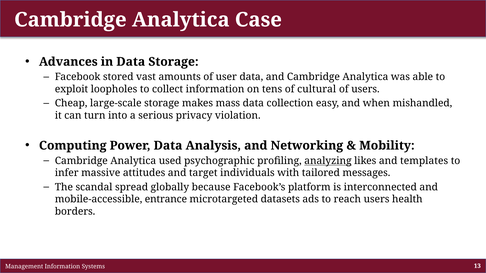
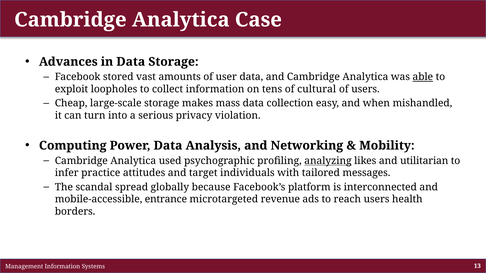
able underline: none -> present (423, 77)
templates: templates -> utilitarian (424, 161)
massive: massive -> practice (101, 173)
datasets: datasets -> revenue (280, 200)
